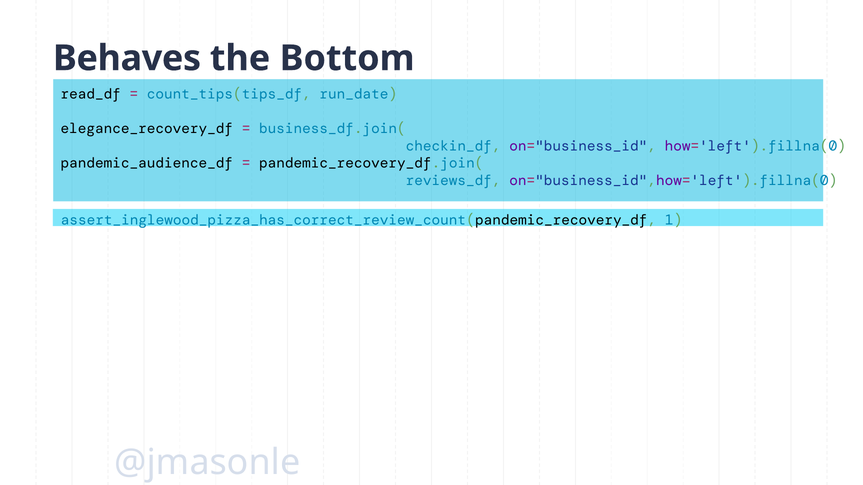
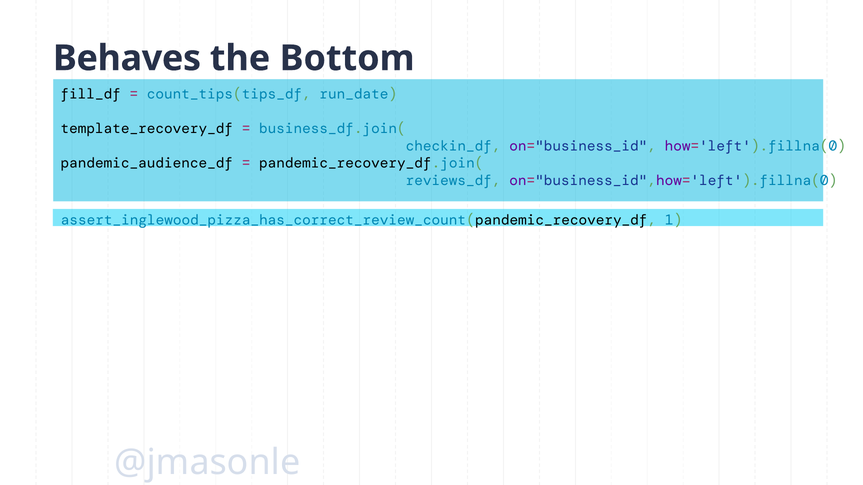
read_df: read_df -> fill_df (91, 94)
elegance_recovery_df: elegance_recovery_df -> template_recovery_df (147, 129)
